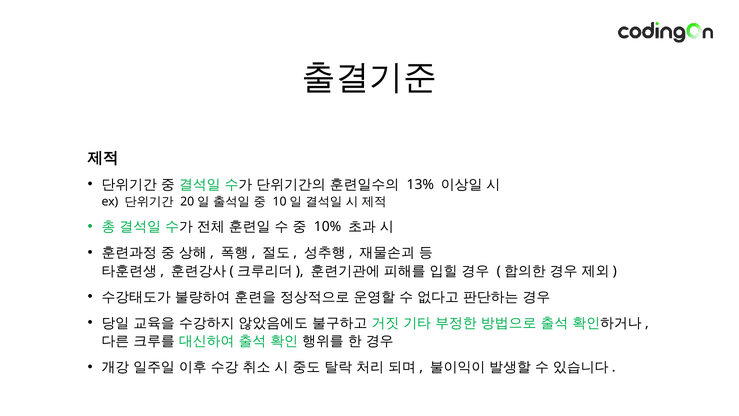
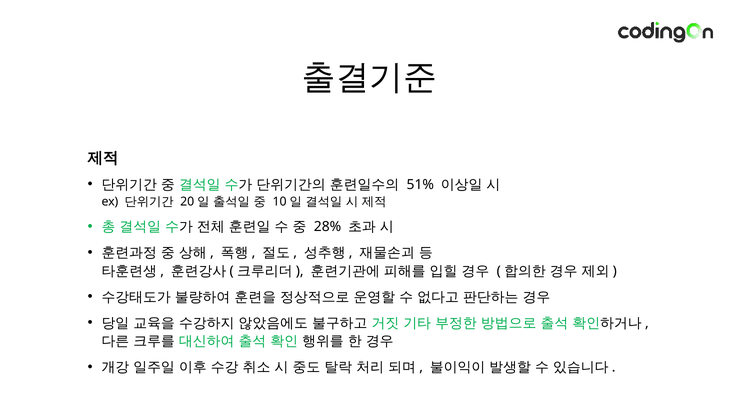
13%: 13% -> 51% (420, 184)
10%: 10% -> 28% (328, 227)
